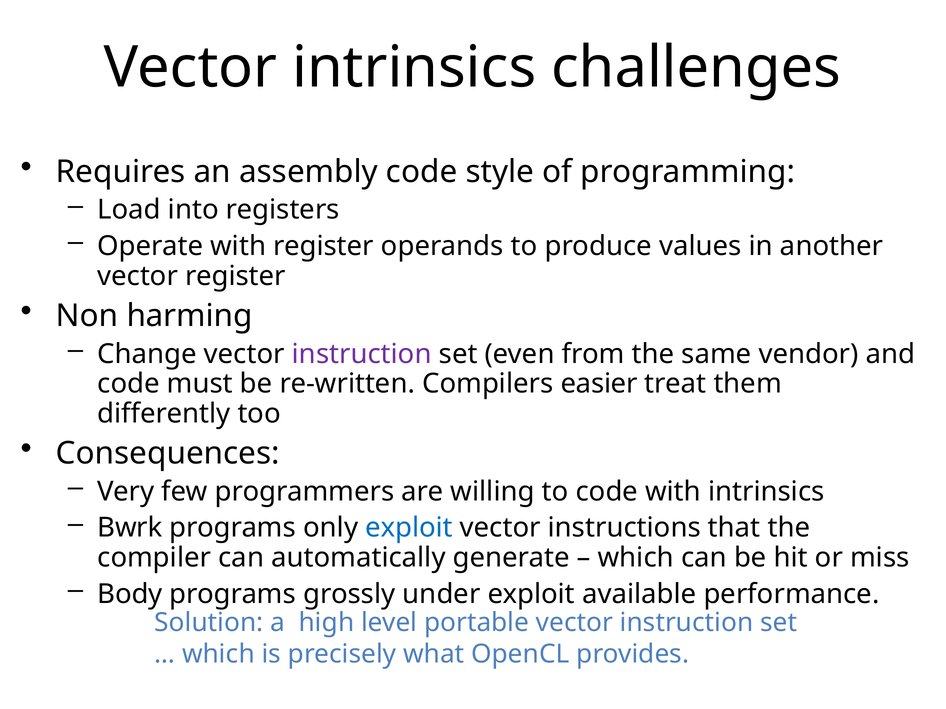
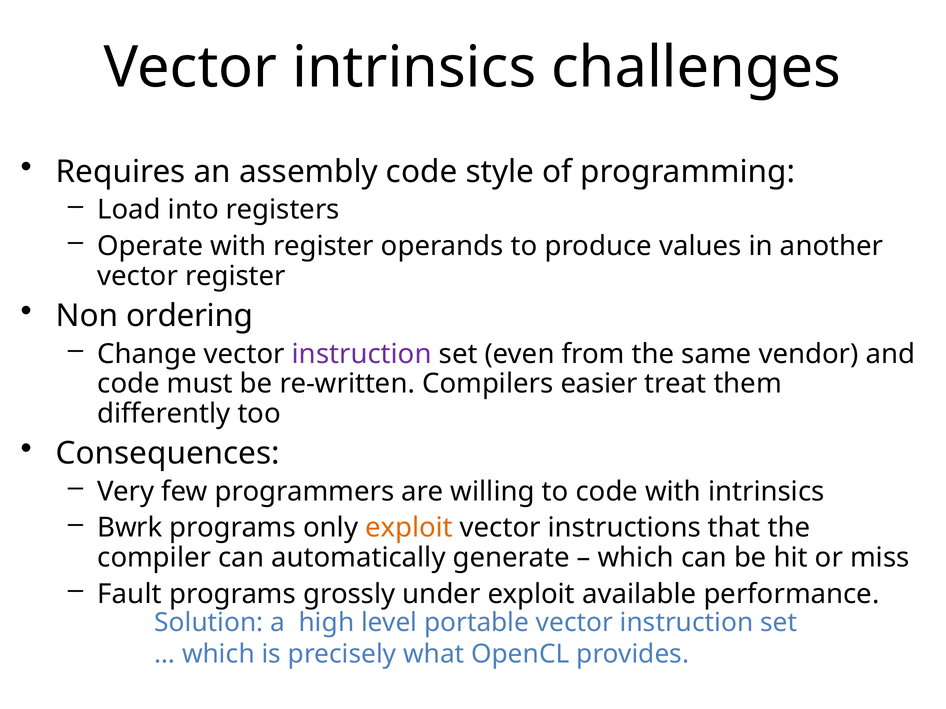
harming: harming -> ordering (190, 316)
exploit colour: blue -> orange (409, 528)
Body: Body -> Fault (130, 594)
